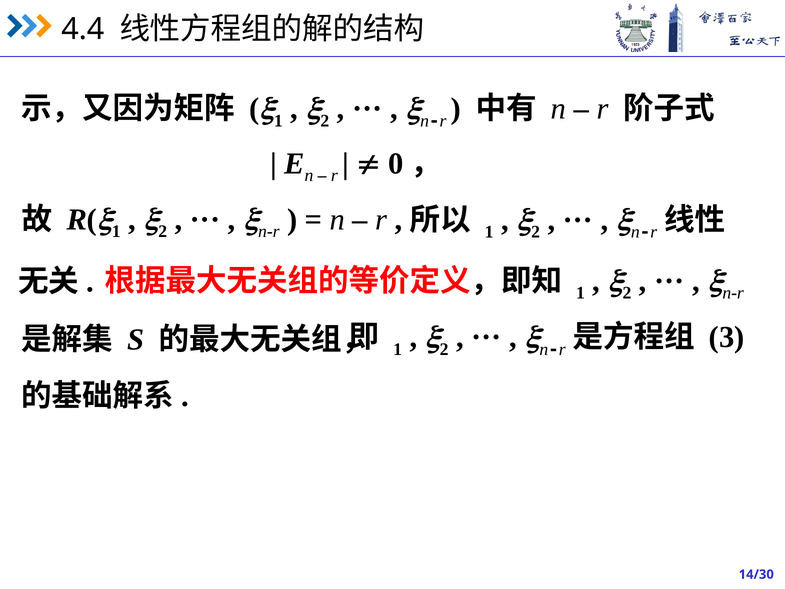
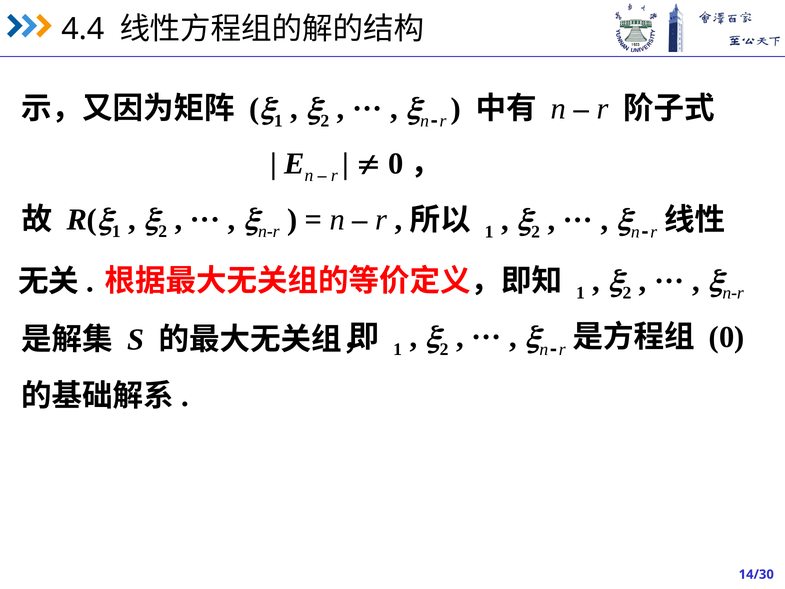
3: 3 -> 0 (727, 337)
